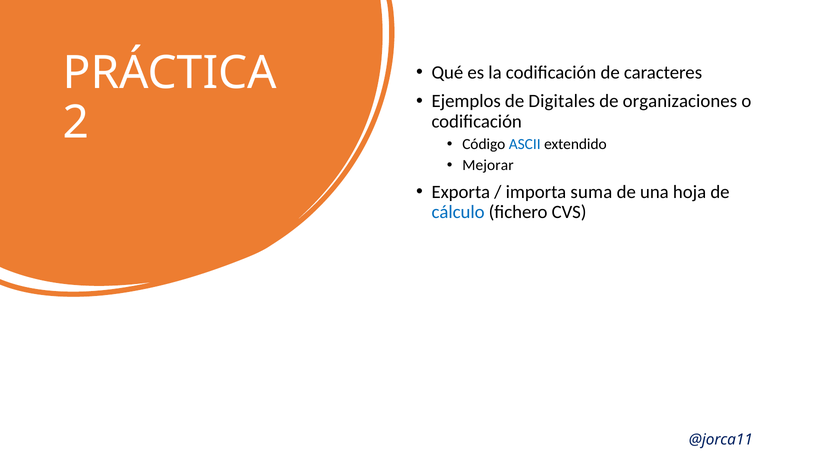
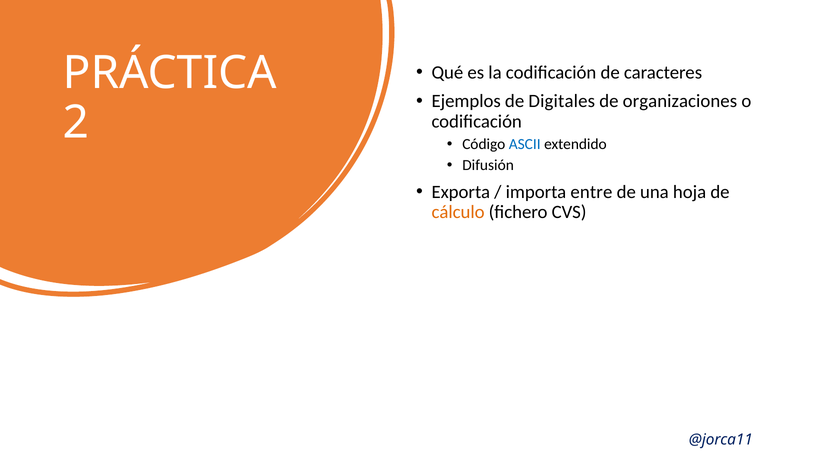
Mejorar: Mejorar -> Difusión (488, 165)
suma: suma -> entre (591, 192)
cálculo colour: blue -> orange (458, 212)
